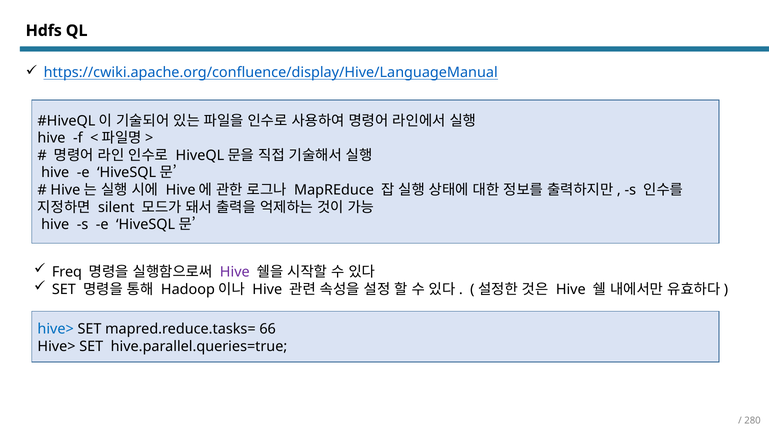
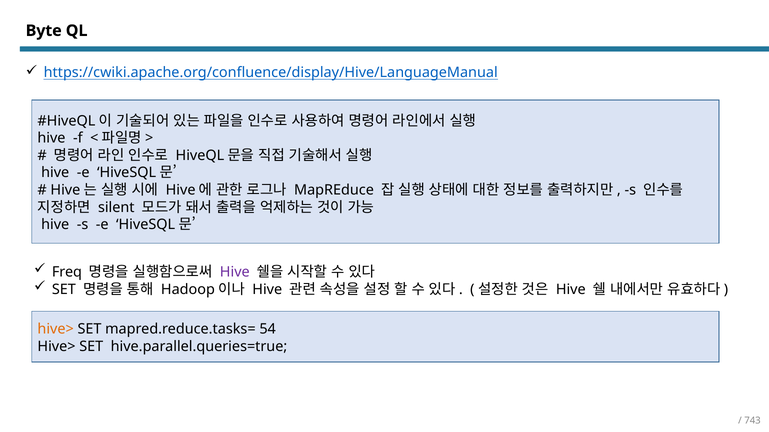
Hdfs: Hdfs -> Byte (44, 31)
hive> colour: blue -> orange (56, 329)
66: 66 -> 54 (268, 329)
280: 280 -> 743 (753, 421)
